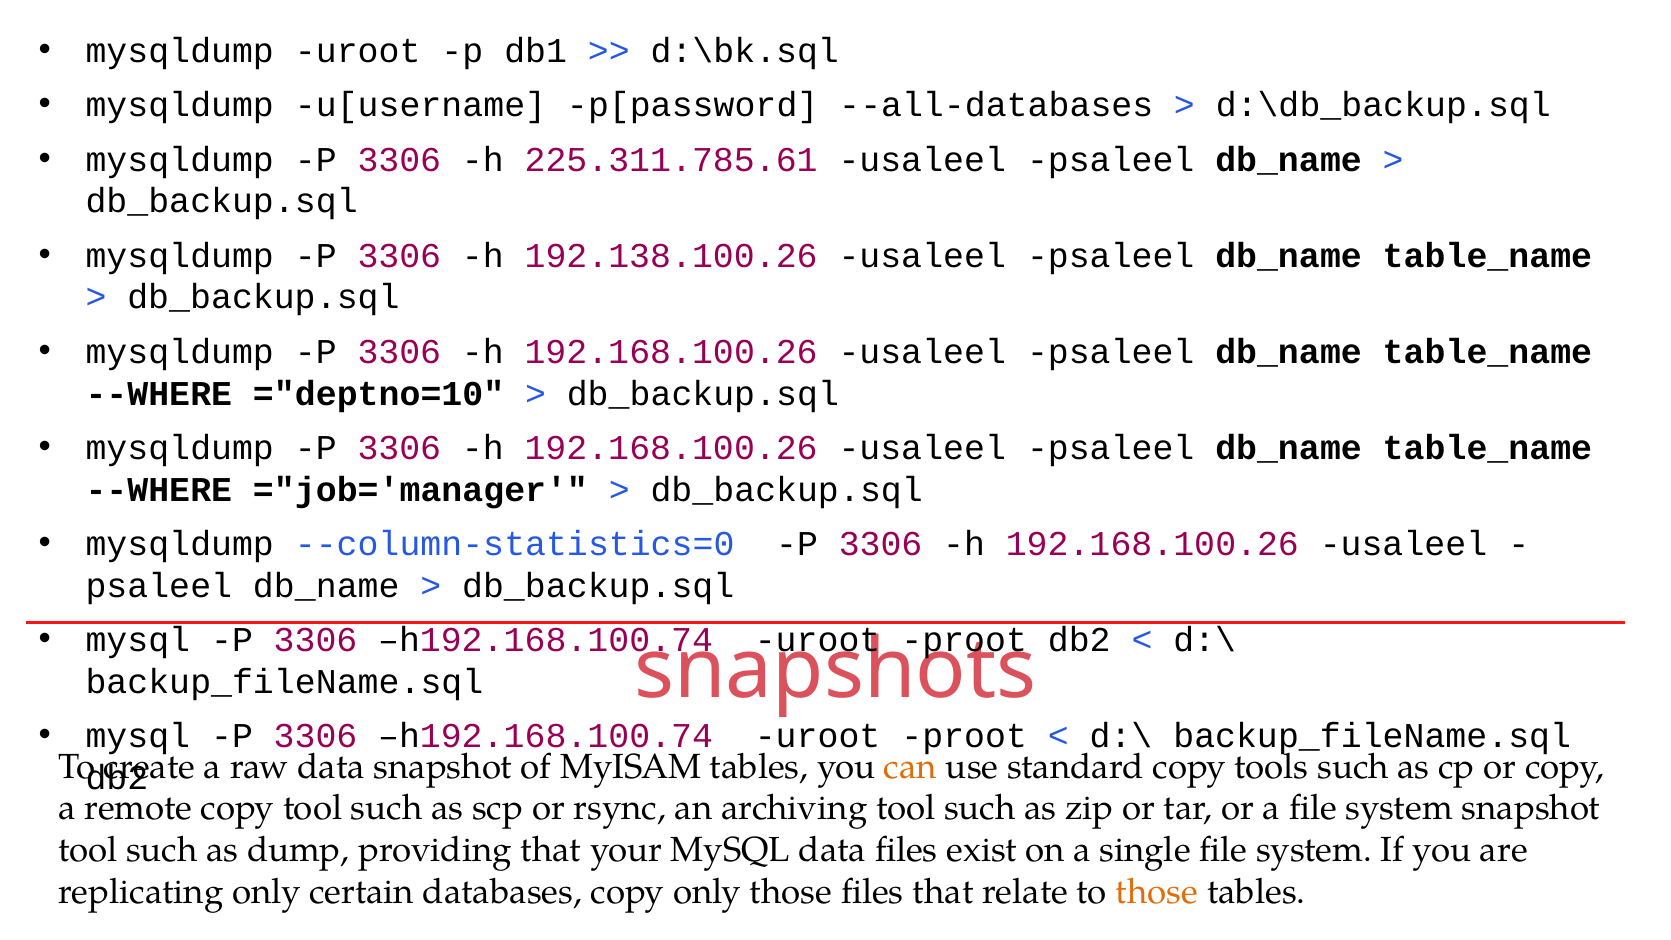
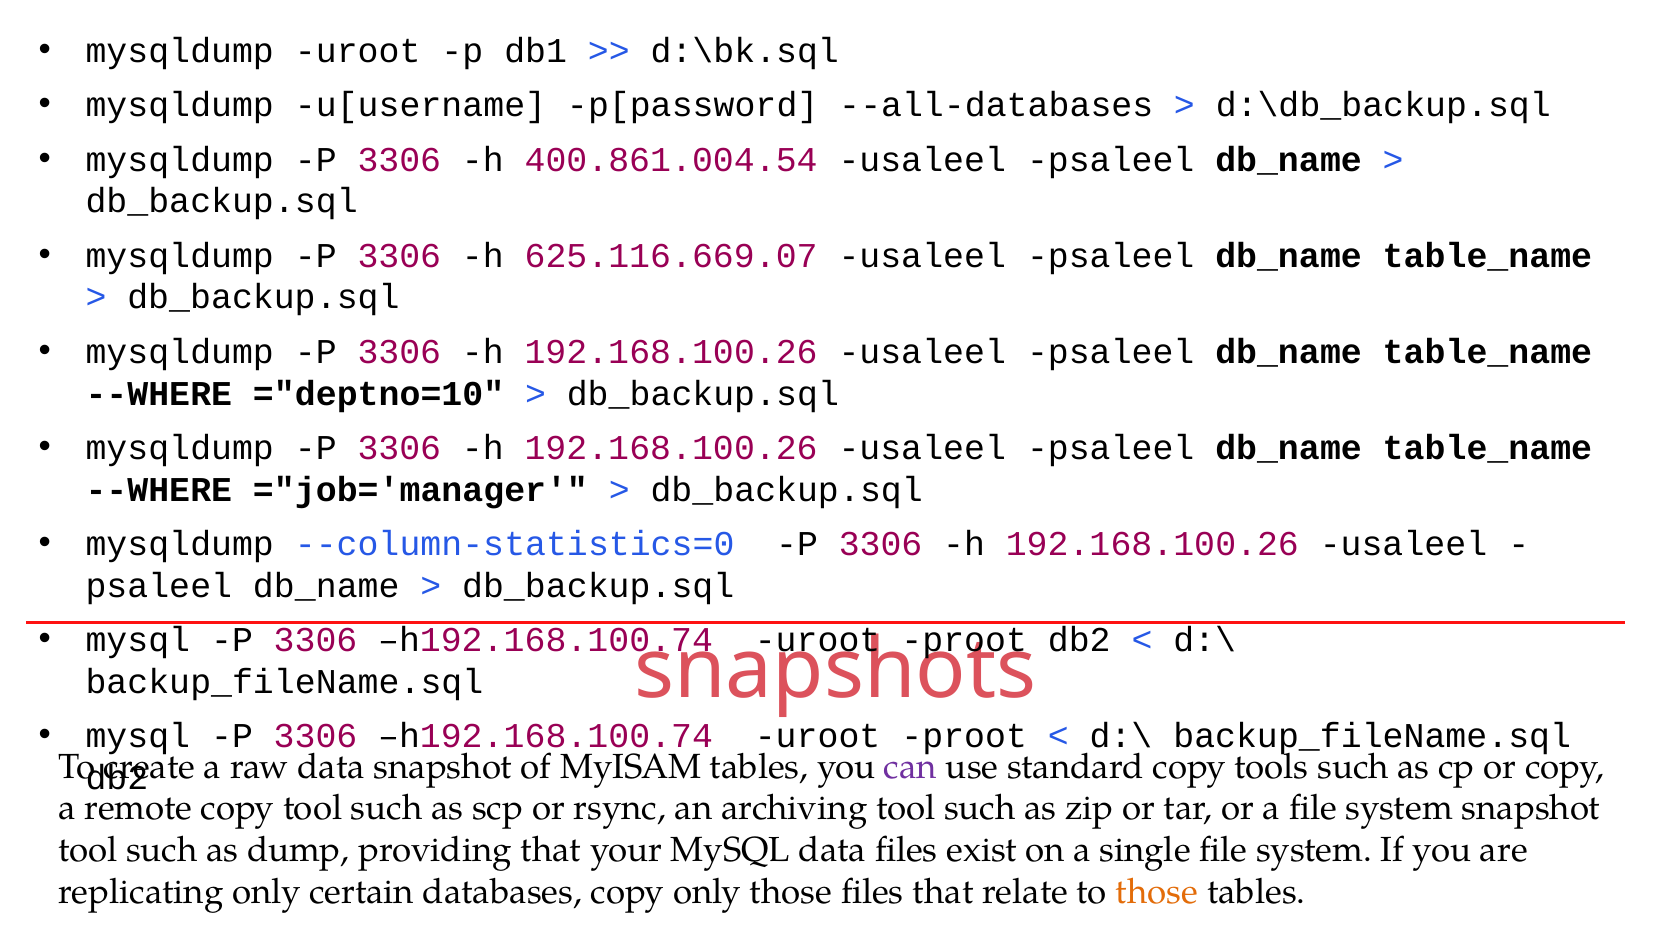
225.311.785.61: 225.311.785.61 -> 400.861.004.54 (671, 160)
192.138.100.26: 192.138.100.26 -> 625.116.669.07 (671, 256)
can colour: orange -> purple (911, 767)
